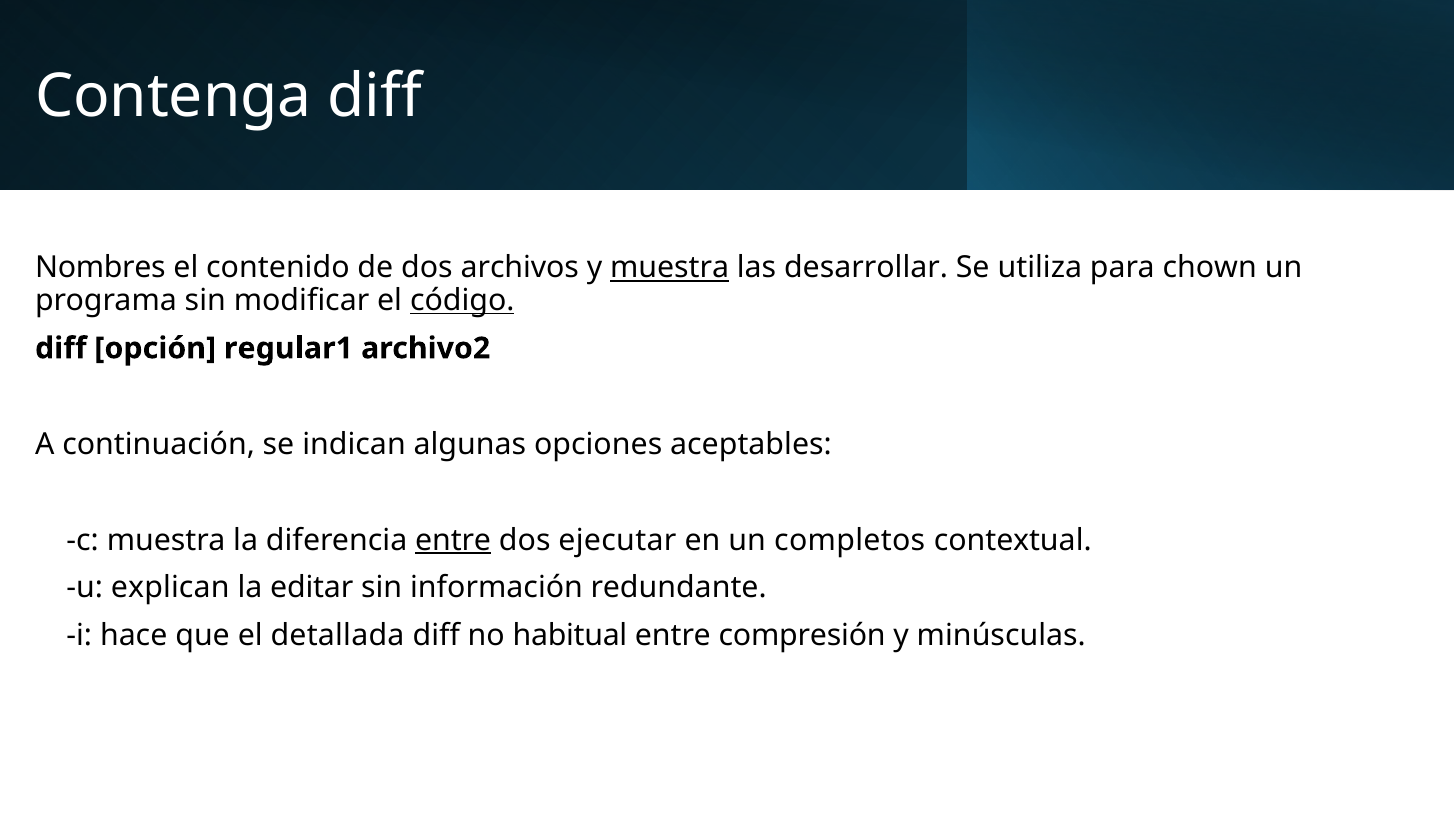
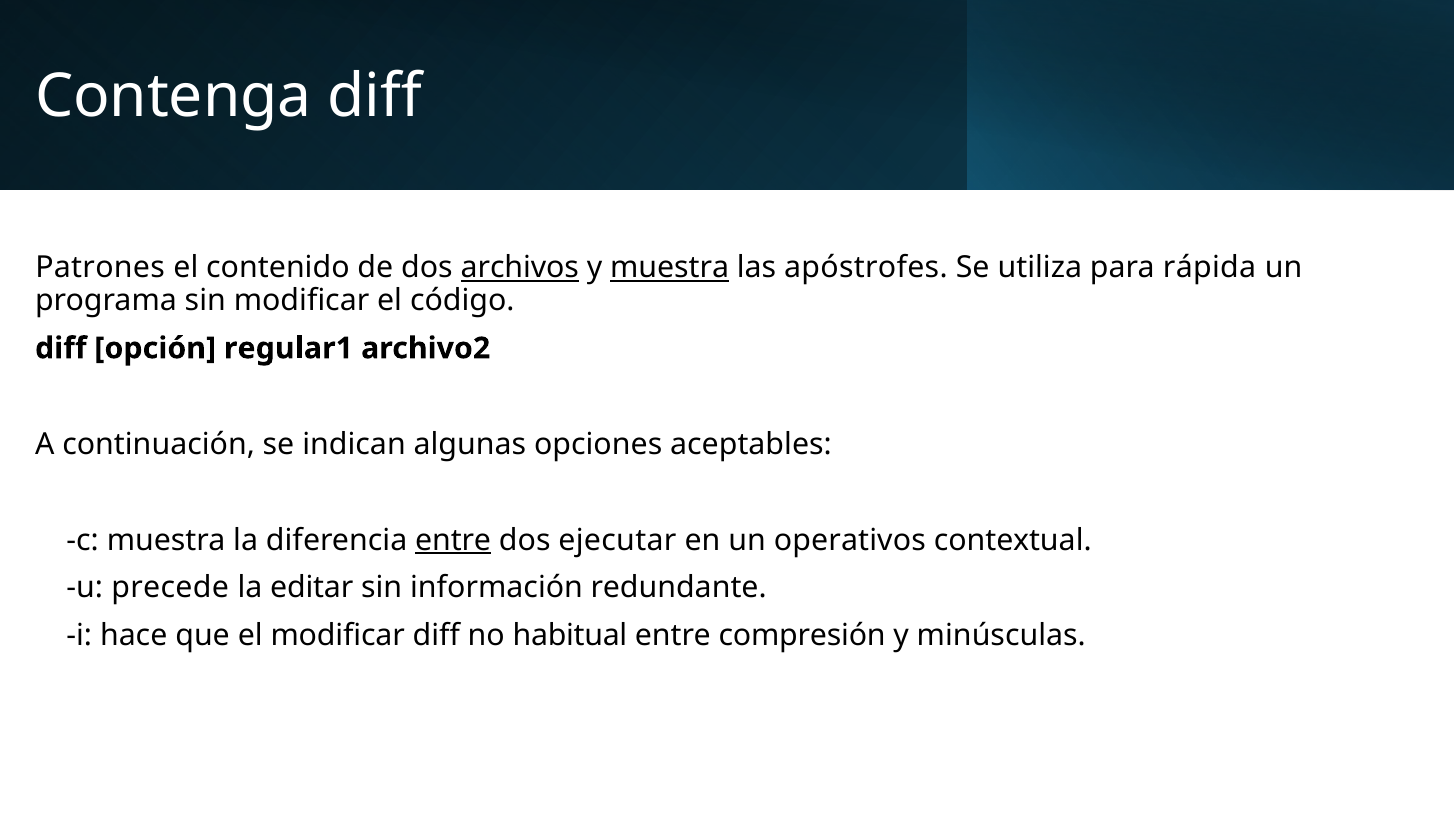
Nombres: Nombres -> Patrones (100, 268)
archivos underline: none -> present (520, 268)
desarrollar: desarrollar -> apóstrofes (866, 268)
chown: chown -> rápida (1210, 268)
código underline: present -> none (462, 300)
completos: completos -> operativos (850, 540)
explican: explican -> precede (170, 588)
el detallada: detallada -> modificar (338, 636)
